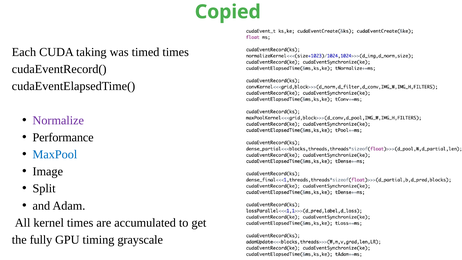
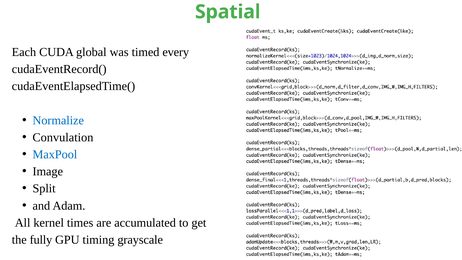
Copied: Copied -> Spatial (228, 12)
taking: taking -> global (91, 52)
timed times: times -> every (176, 52)
Normalize colour: purple -> blue (58, 120)
Performance: Performance -> Convulation (63, 137)
